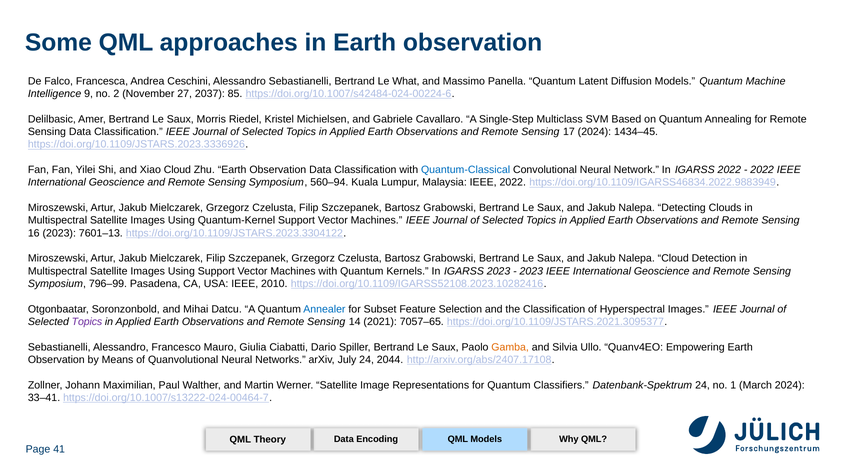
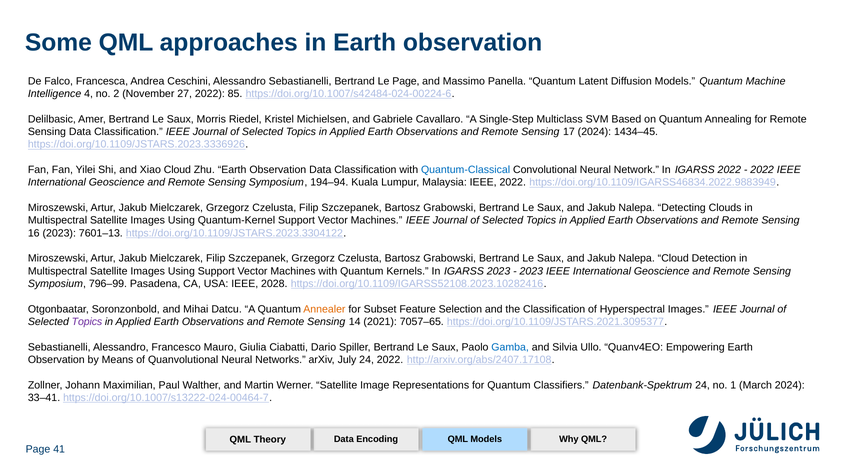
Le What: What -> Page (406, 81)
9: 9 -> 4 (89, 94)
27 2037: 2037 -> 2022 (210, 94)
560–94: 560–94 -> 194–94 (329, 183)
2010: 2010 -> 2028 (274, 284)
Annealer colour: blue -> orange (324, 309)
Gamba colour: orange -> blue (510, 347)
24 2044: 2044 -> 2022 (390, 360)
